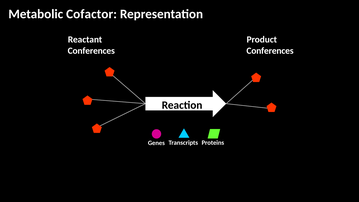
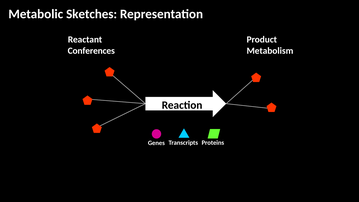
Cofactor: Cofactor -> Sketches (92, 14)
Conferences: Conferences -> Metabolism (270, 51)
